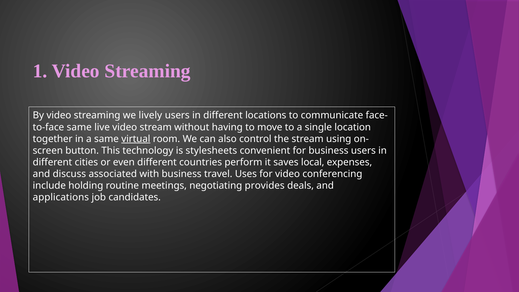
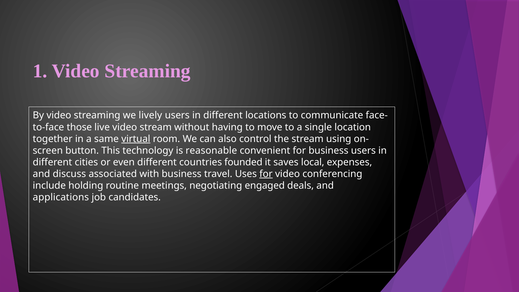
same: same -> those (79, 127)
stylesheets: stylesheets -> reasonable (211, 150)
perform: perform -> founded (243, 162)
for underline: none -> present (266, 174)
provides: provides -> engaged (265, 185)
